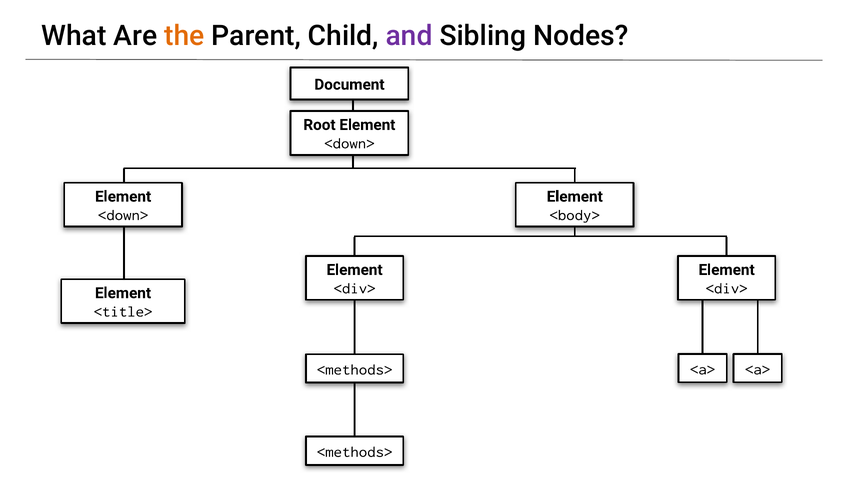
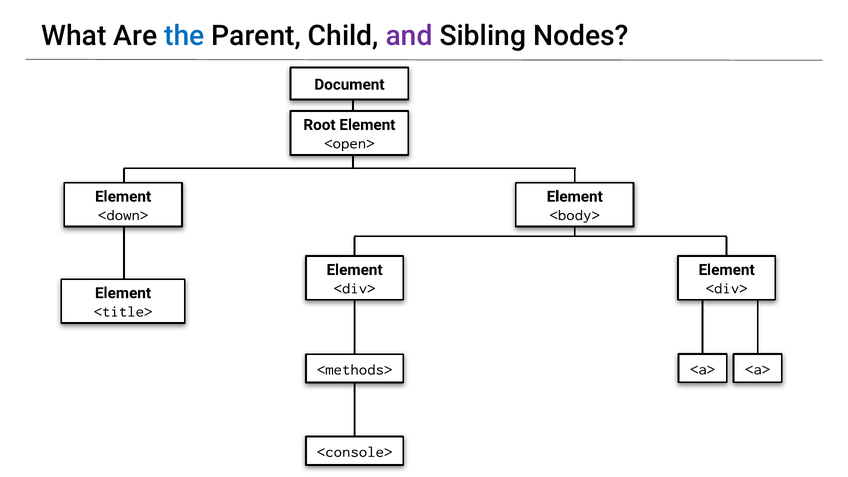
the colour: orange -> blue (184, 36)
<down>: <down> -> <open> (349, 143)
<methods>: <methods> -> <console> (355, 452)
